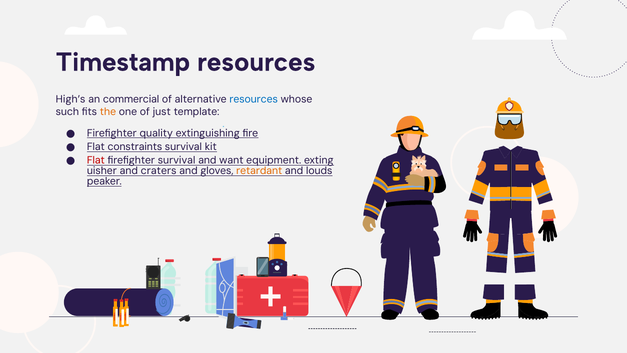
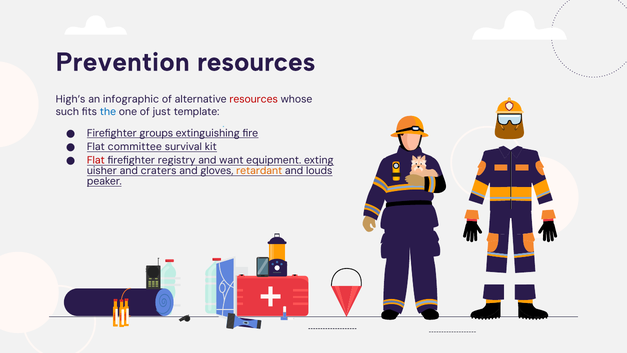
Timestamp: Timestamp -> Prevention (123, 62)
commercial: commercial -> infographic (131, 99)
resources colour: blue -> red (254, 99)
the colour: orange -> blue (108, 112)
quality: quality -> groups (156, 133)
constraints: constraints -> committee (135, 147)
firefighter survival: survival -> registry (177, 160)
